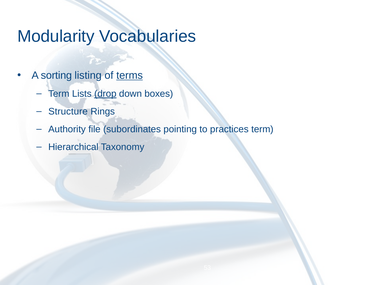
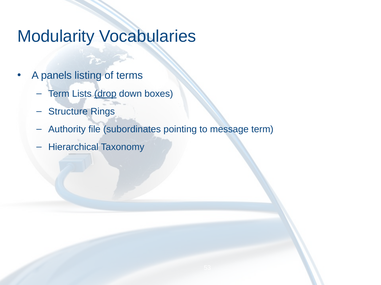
sorting: sorting -> panels (56, 76)
terms underline: present -> none (130, 76)
practices: practices -> message (229, 130)
